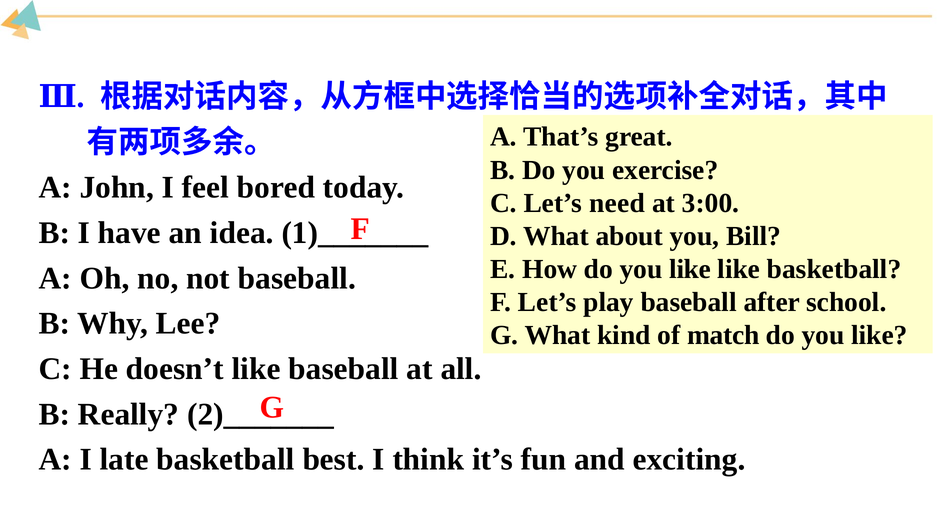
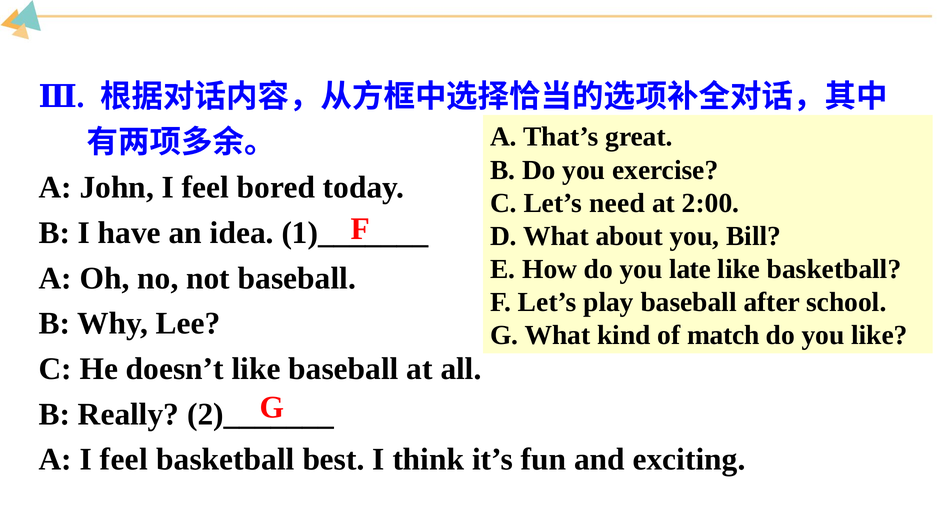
3:00: 3:00 -> 2:00 (711, 203)
How do you like: like -> late (690, 269)
A I late: late -> feel (124, 459)
